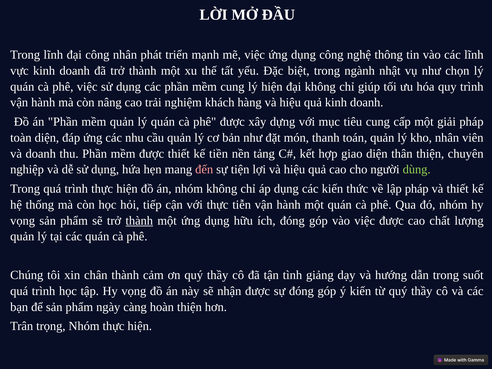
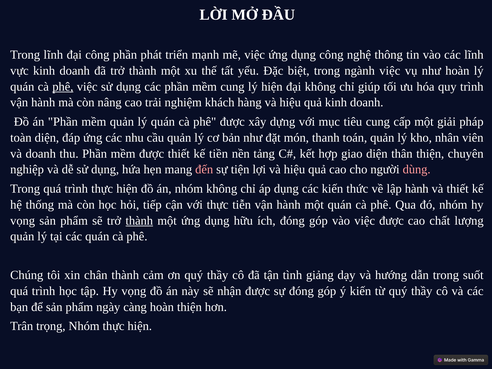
công nhân: nhân -> phần (125, 55)
ngành nhật: nhật -> việc (390, 71)
như chọn: chọn -> hoàn (457, 71)
phê underline: none -> present (63, 87)
dùng colour: light green -> pink (417, 170)
lập pháp: pháp -> hành (417, 189)
